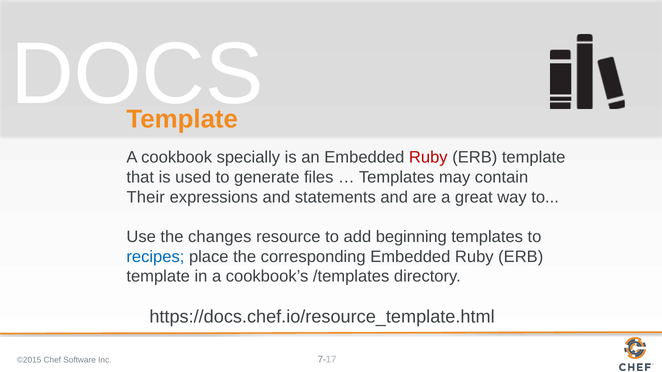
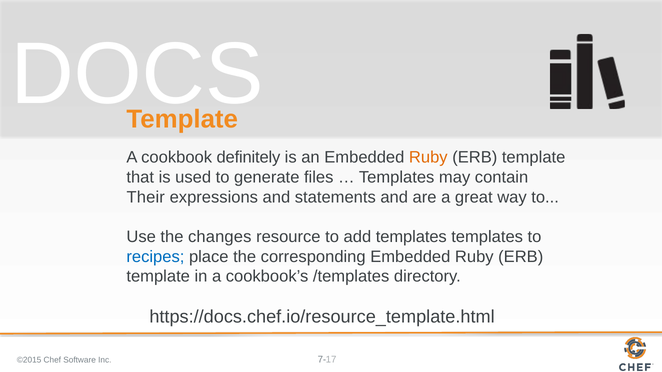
specially: specially -> definitely (248, 158)
Ruby colour: red -> orange (428, 158)
add beginning: beginning -> templates (411, 237)
